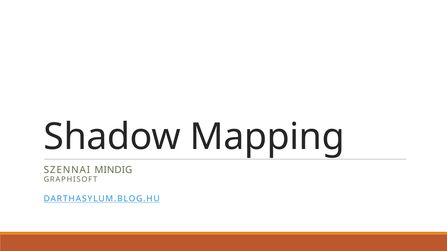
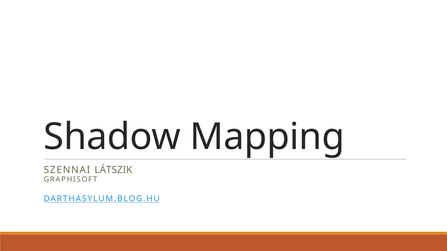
MINDIG: MINDIG -> LÁTSZIK (113, 170)
